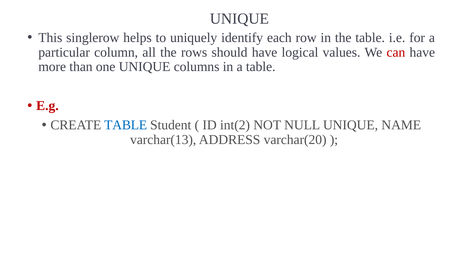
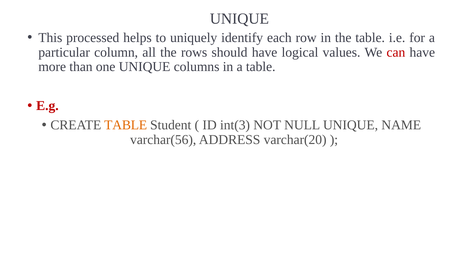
singlerow: singlerow -> processed (93, 38)
TABLE colour: blue -> orange (126, 125)
int(2: int(2 -> int(3 (235, 125)
varchar(13: varchar(13 -> varchar(56 (163, 140)
